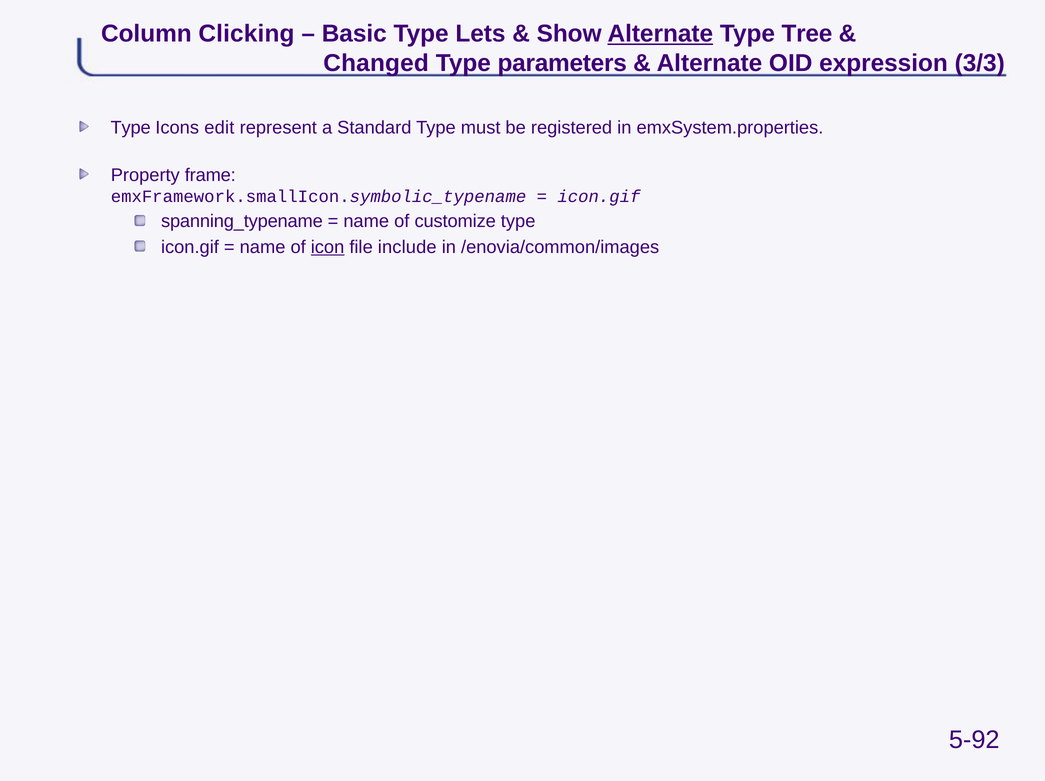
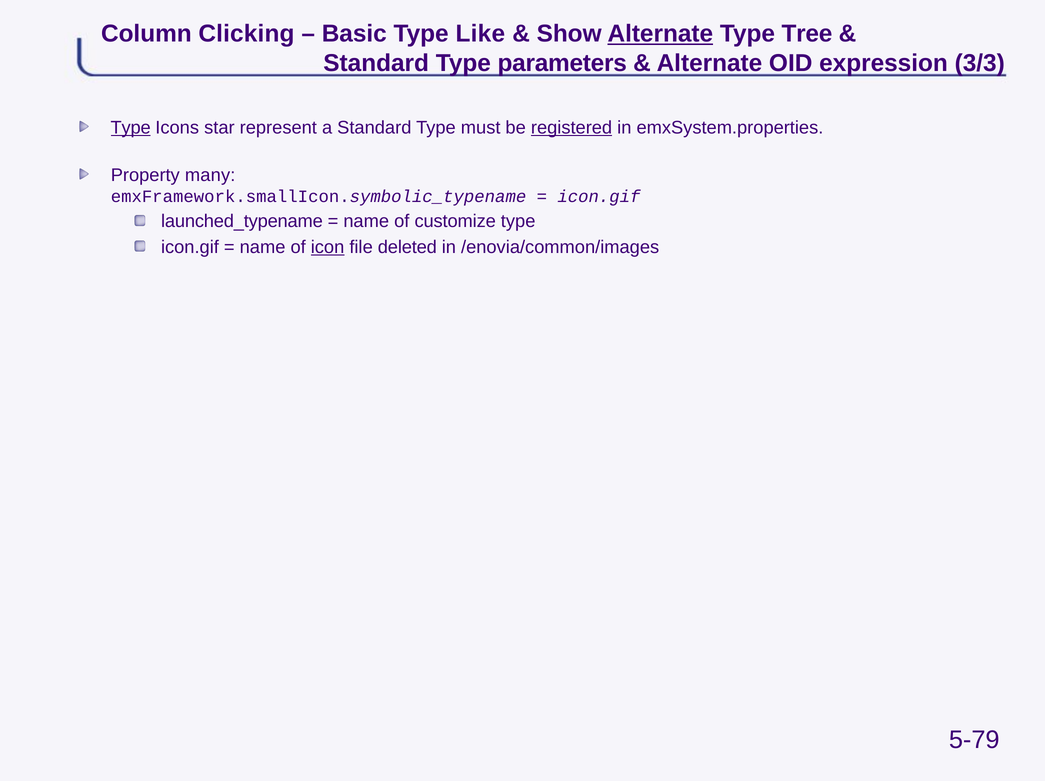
Lets: Lets -> Like (480, 34)
Changed: Changed -> Standard (376, 63)
Type underline: none -> present (131, 127)
edit: edit -> star (219, 127)
registered underline: none -> present (572, 127)
frame: frame -> many (210, 175)
spanning_typename: spanning_typename -> launched_typename (242, 221)
include: include -> deleted (407, 247)
5-92: 5-92 -> 5-79 (974, 740)
